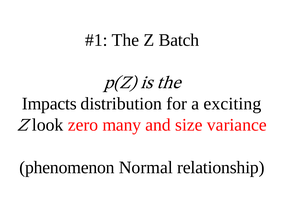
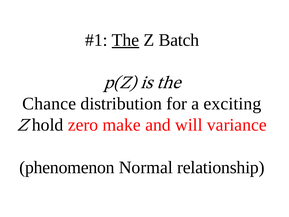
The underline: none -> present (125, 40)
Impacts: Impacts -> Chance (49, 104)
look: look -> hold (48, 125)
many: many -> make (122, 125)
size: size -> will (189, 125)
